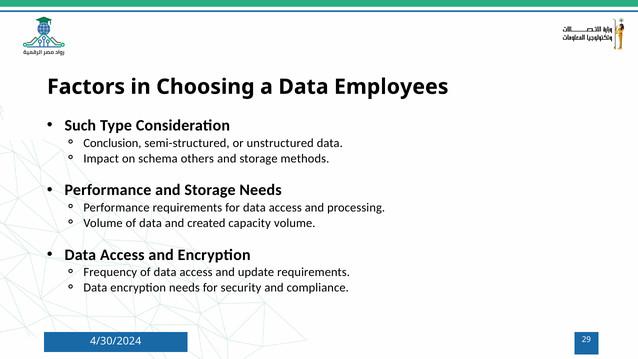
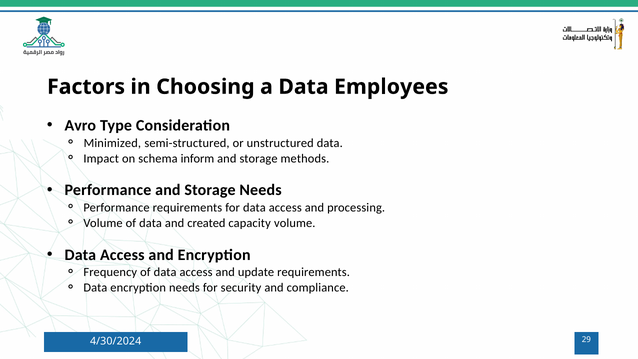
Such: Such -> Avro (80, 126)
Conclusion: Conclusion -> Minimized (112, 143)
others: others -> inform (197, 158)
